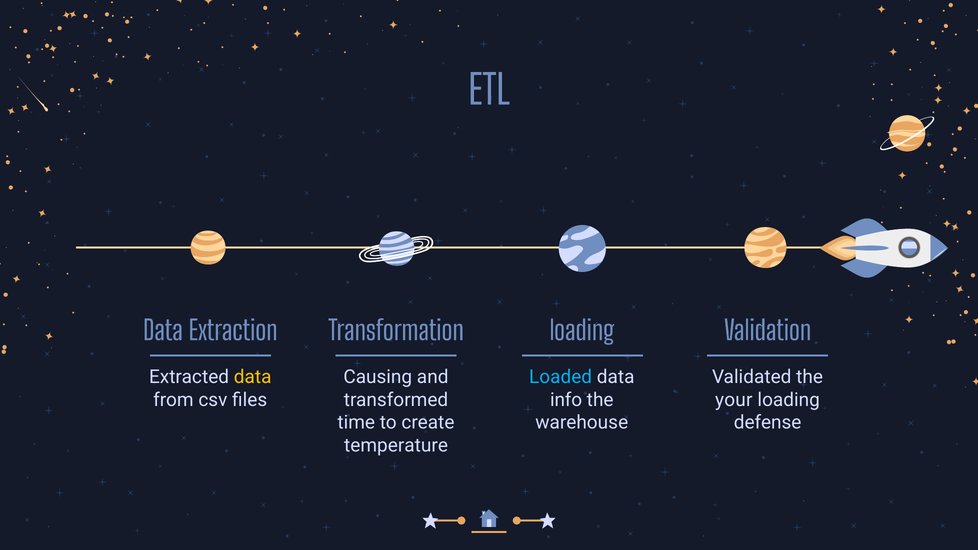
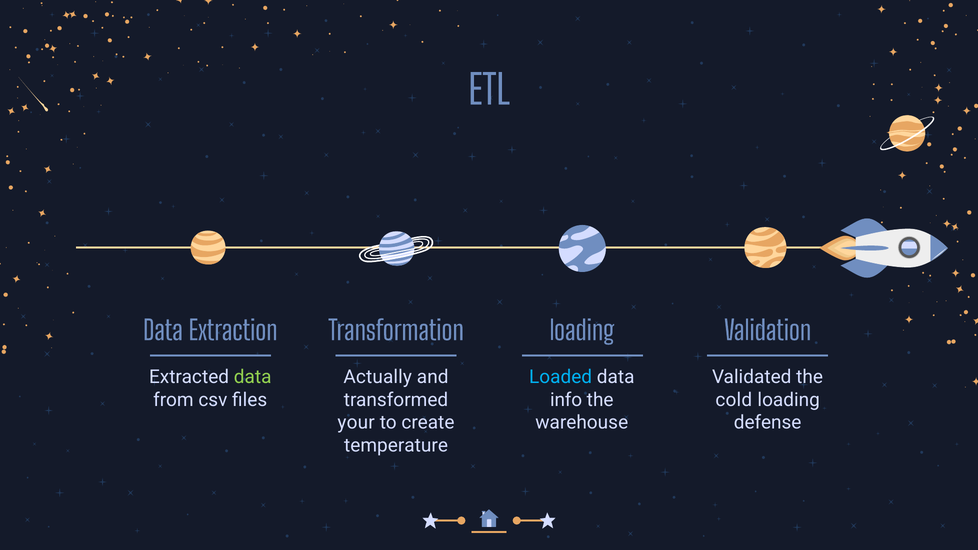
data colour: yellow -> light green (253, 377)
Causing: Causing -> Actually (378, 377)
your: your -> cold (734, 400)
time: time -> your (356, 423)
